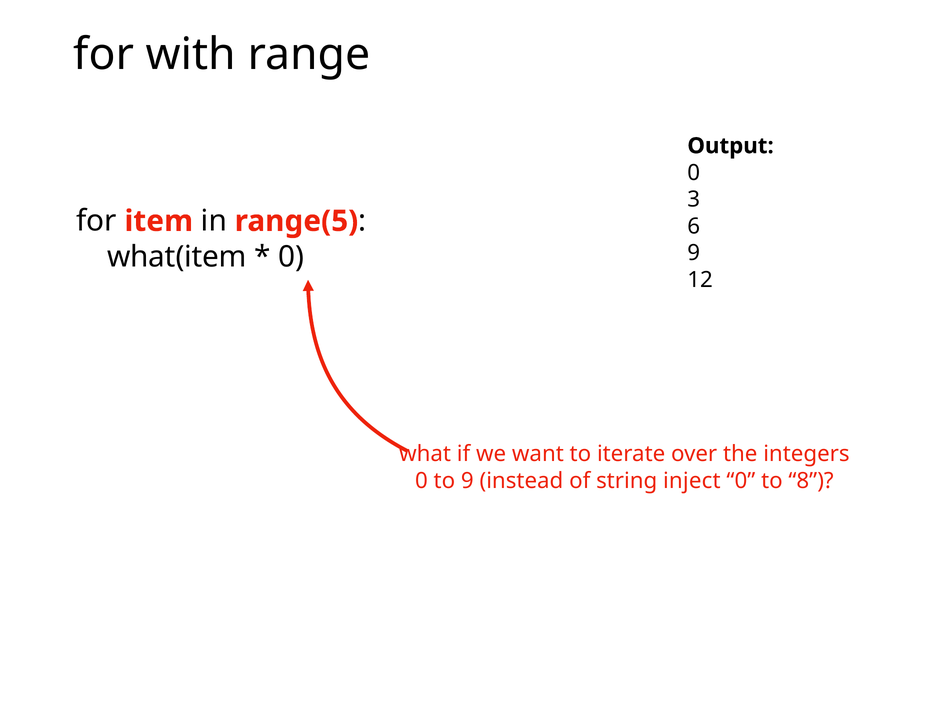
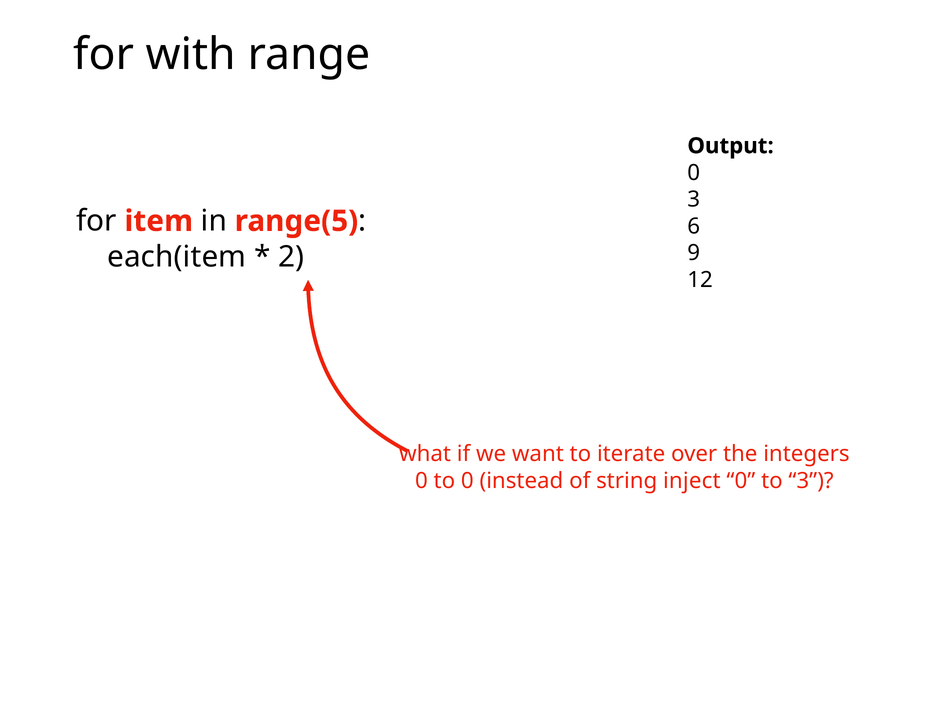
what(item: what(item -> each(item (177, 257)
0: 0 -> 2 (291, 257)
to 9: 9 -> 0 (467, 481)
to 8: 8 -> 3 (811, 481)
